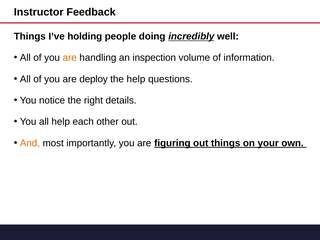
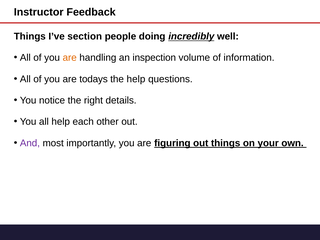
holding: holding -> section (85, 36)
deploy: deploy -> todays (94, 79)
And colour: orange -> purple (30, 143)
